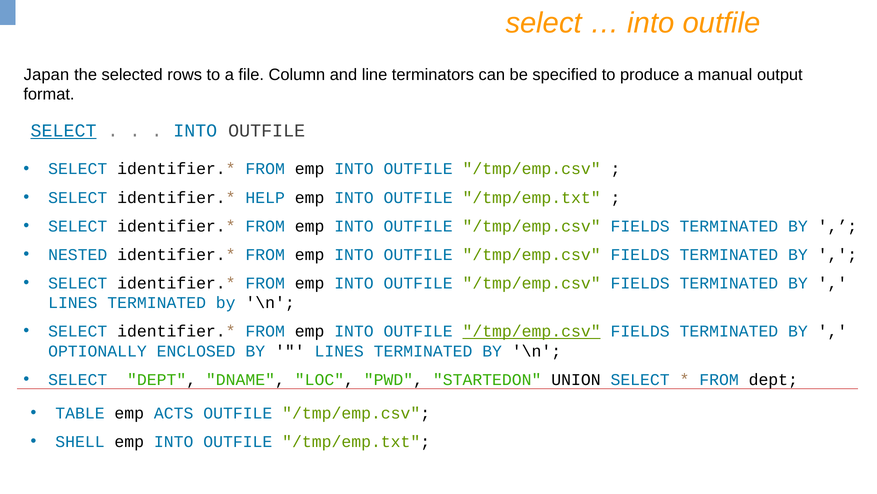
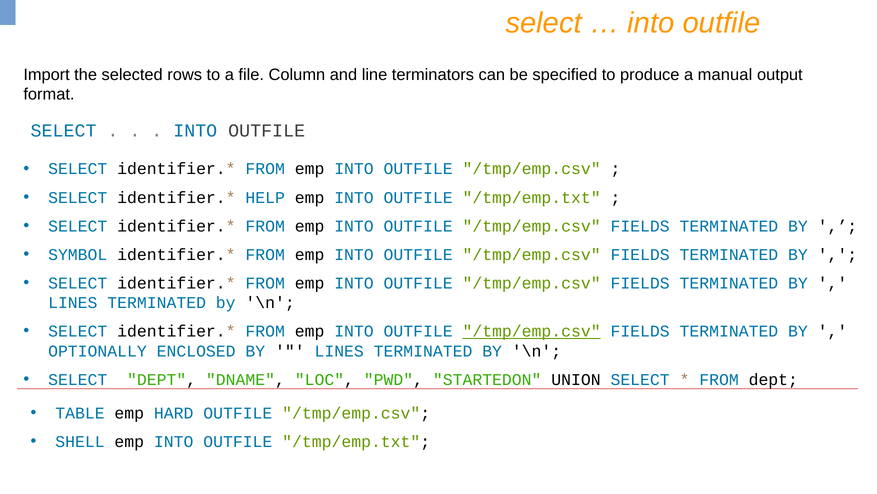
Japan: Japan -> Import (47, 75)
SELECT underline: present -> none (64, 130)
NESTED: NESTED -> SYMBOL (78, 254)
ACTS: ACTS -> HARD (174, 413)
